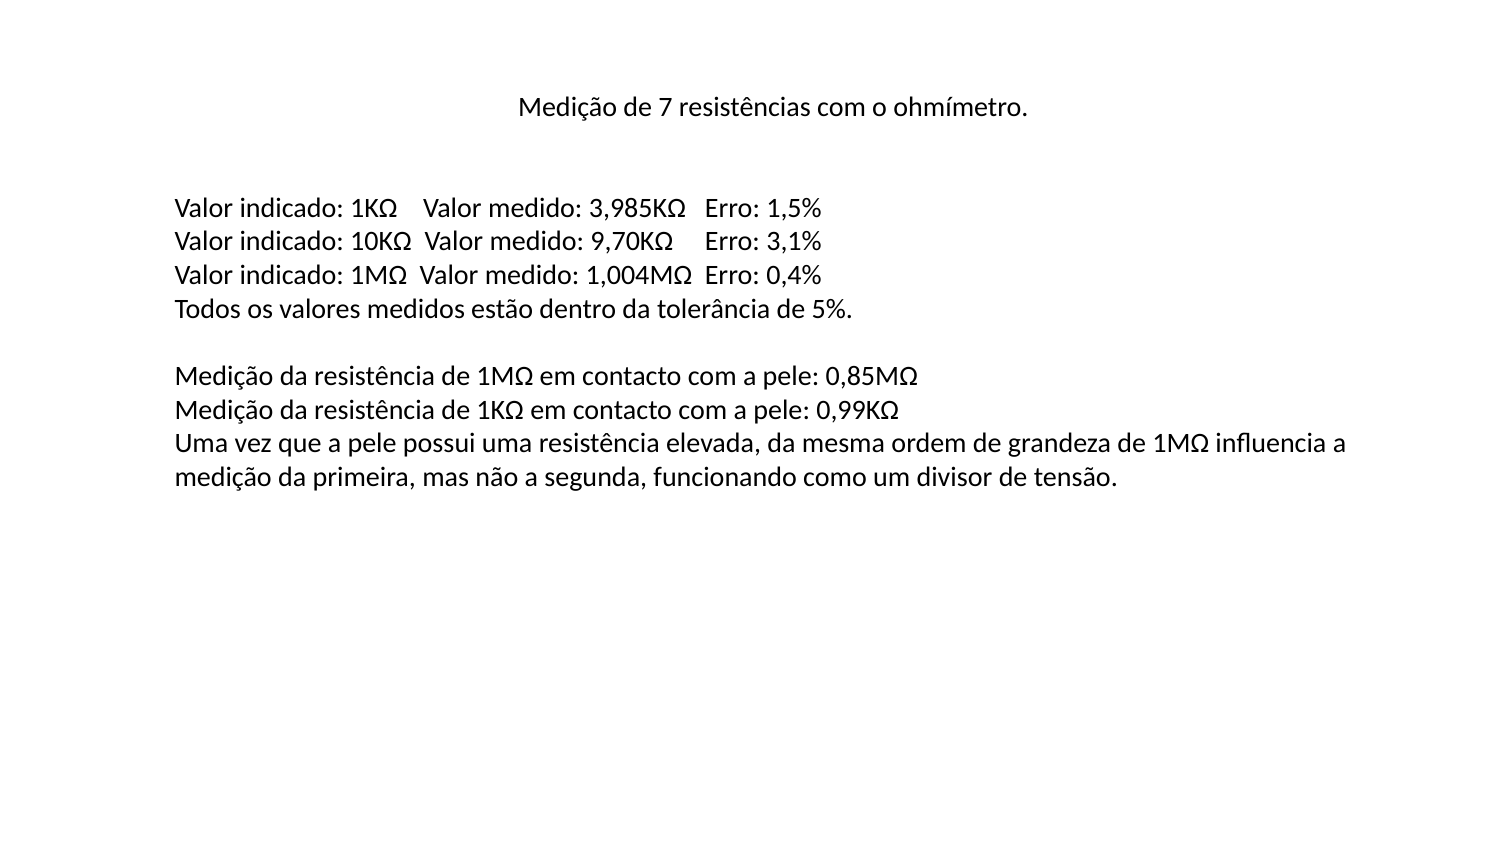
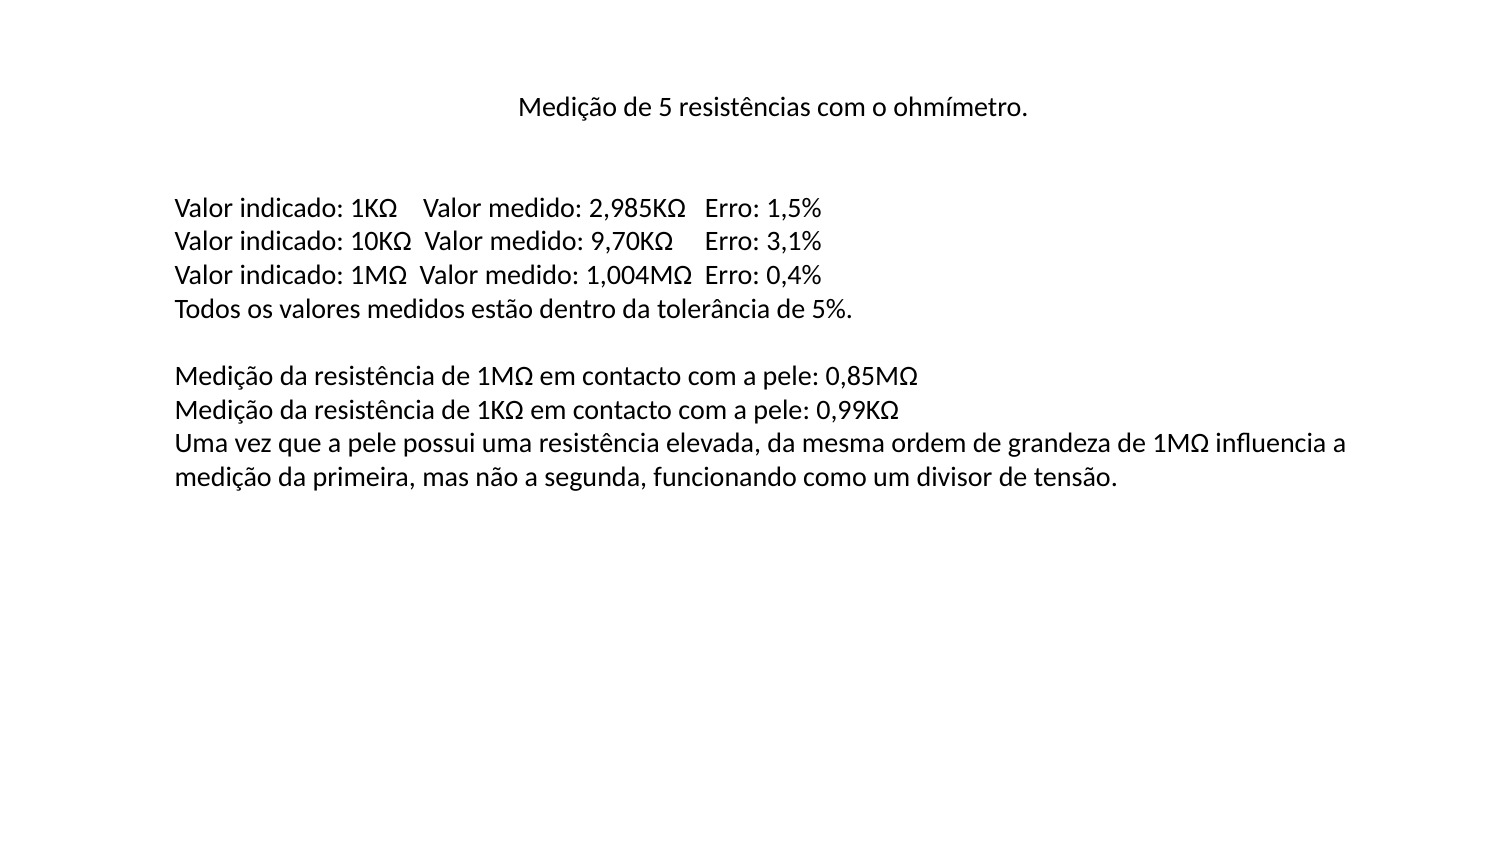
7: 7 -> 5 (665, 107)
3,985KΩ: 3,985KΩ -> 2,985KΩ (637, 208)
